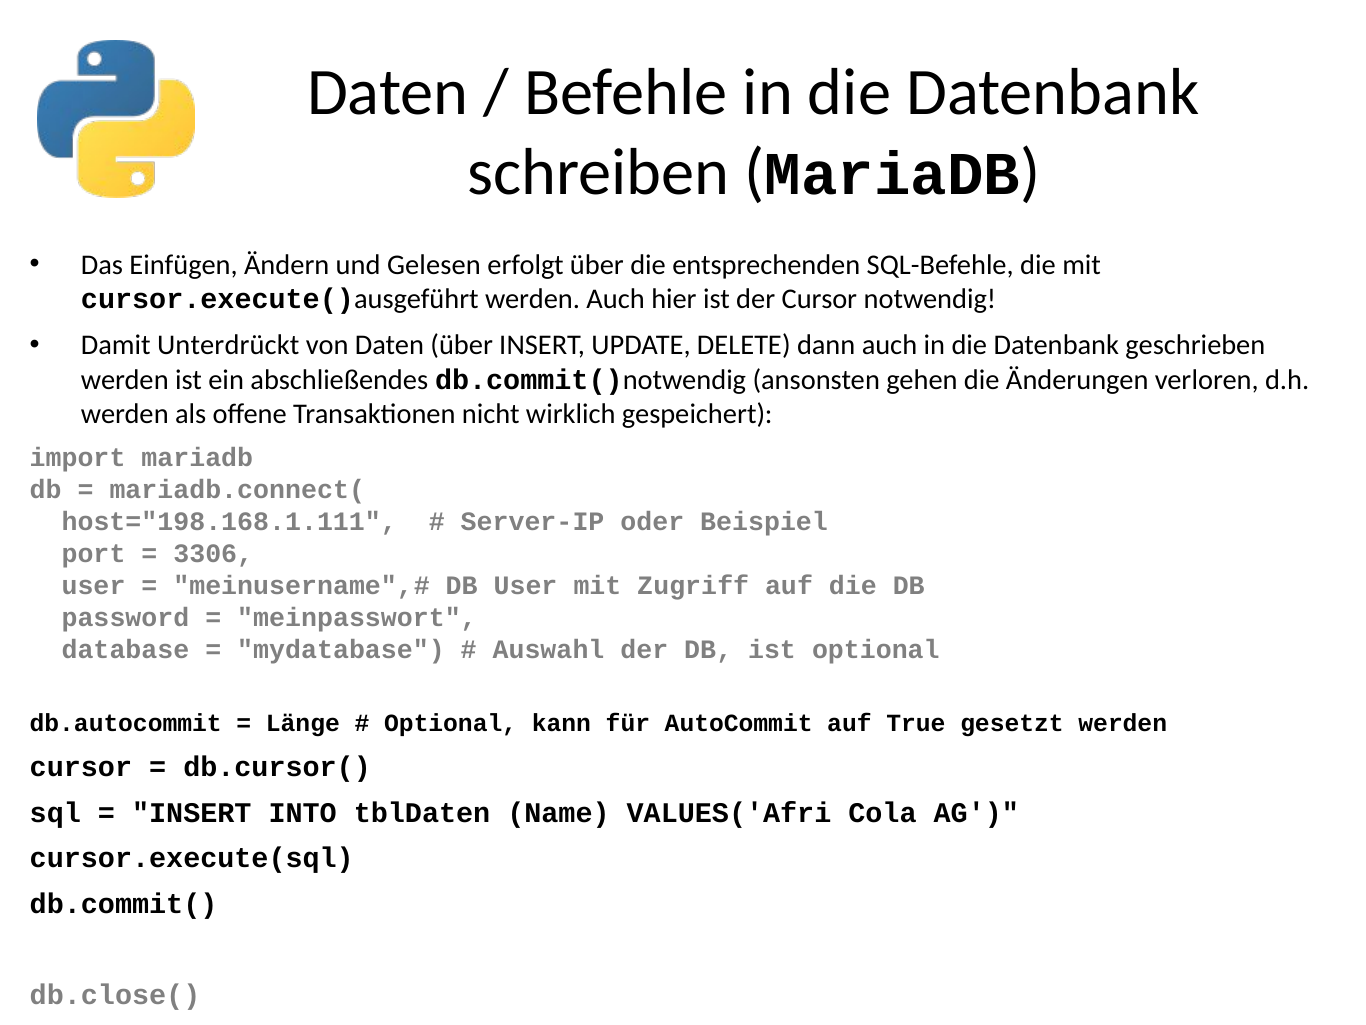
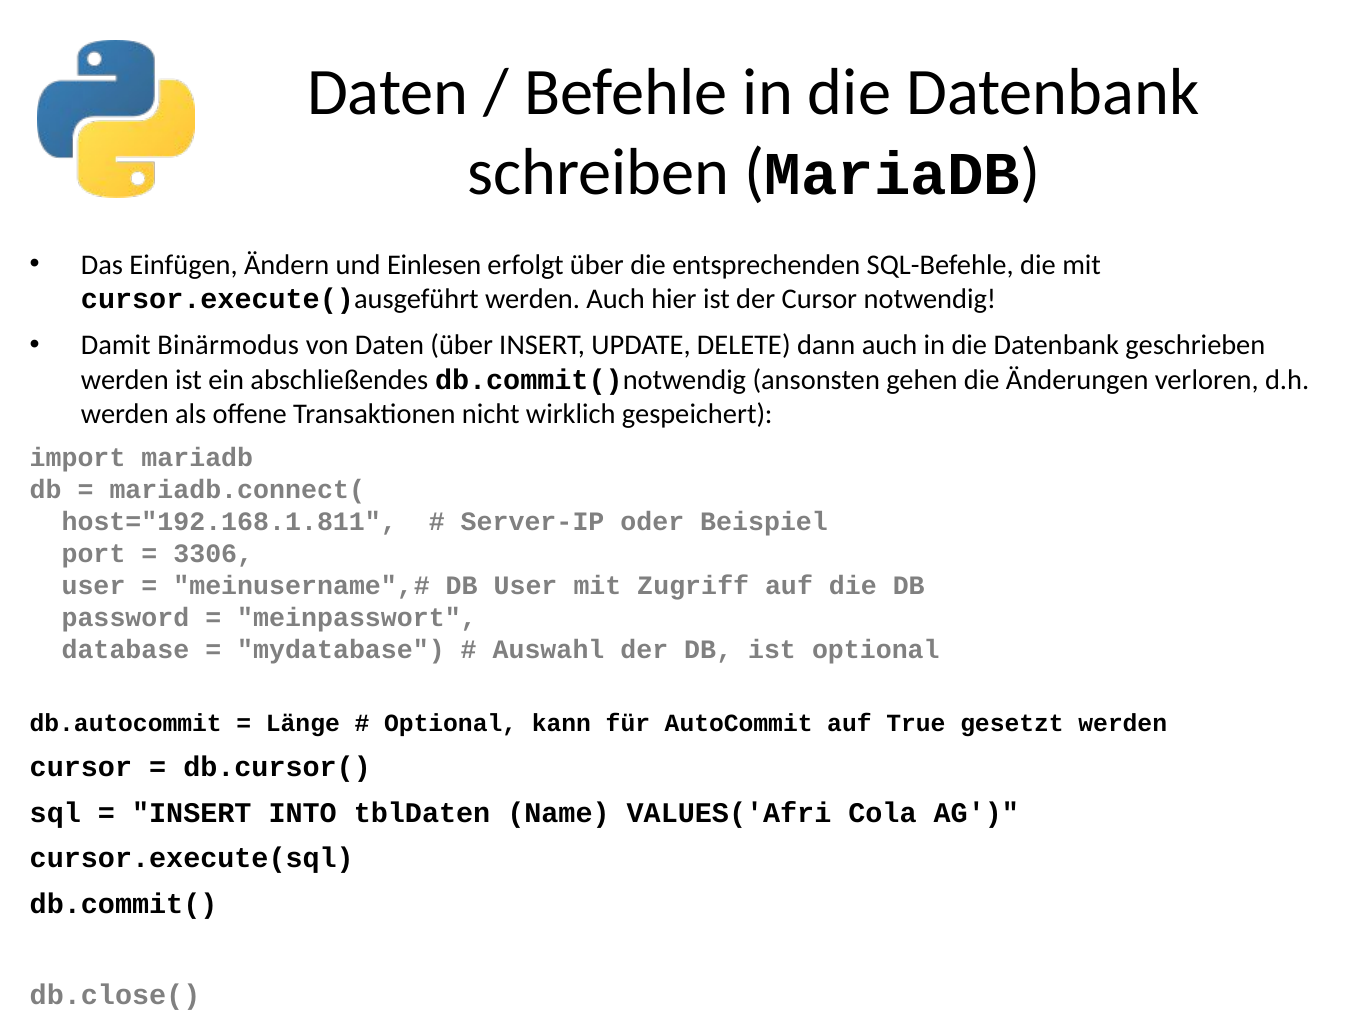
Gelesen: Gelesen -> Einlesen (434, 265)
Unterdrückt: Unterdrückt -> Binärmodus (228, 345)
host="198.168.1.111: host="198.168.1.111 -> host="192.168.1.811 (229, 522)
